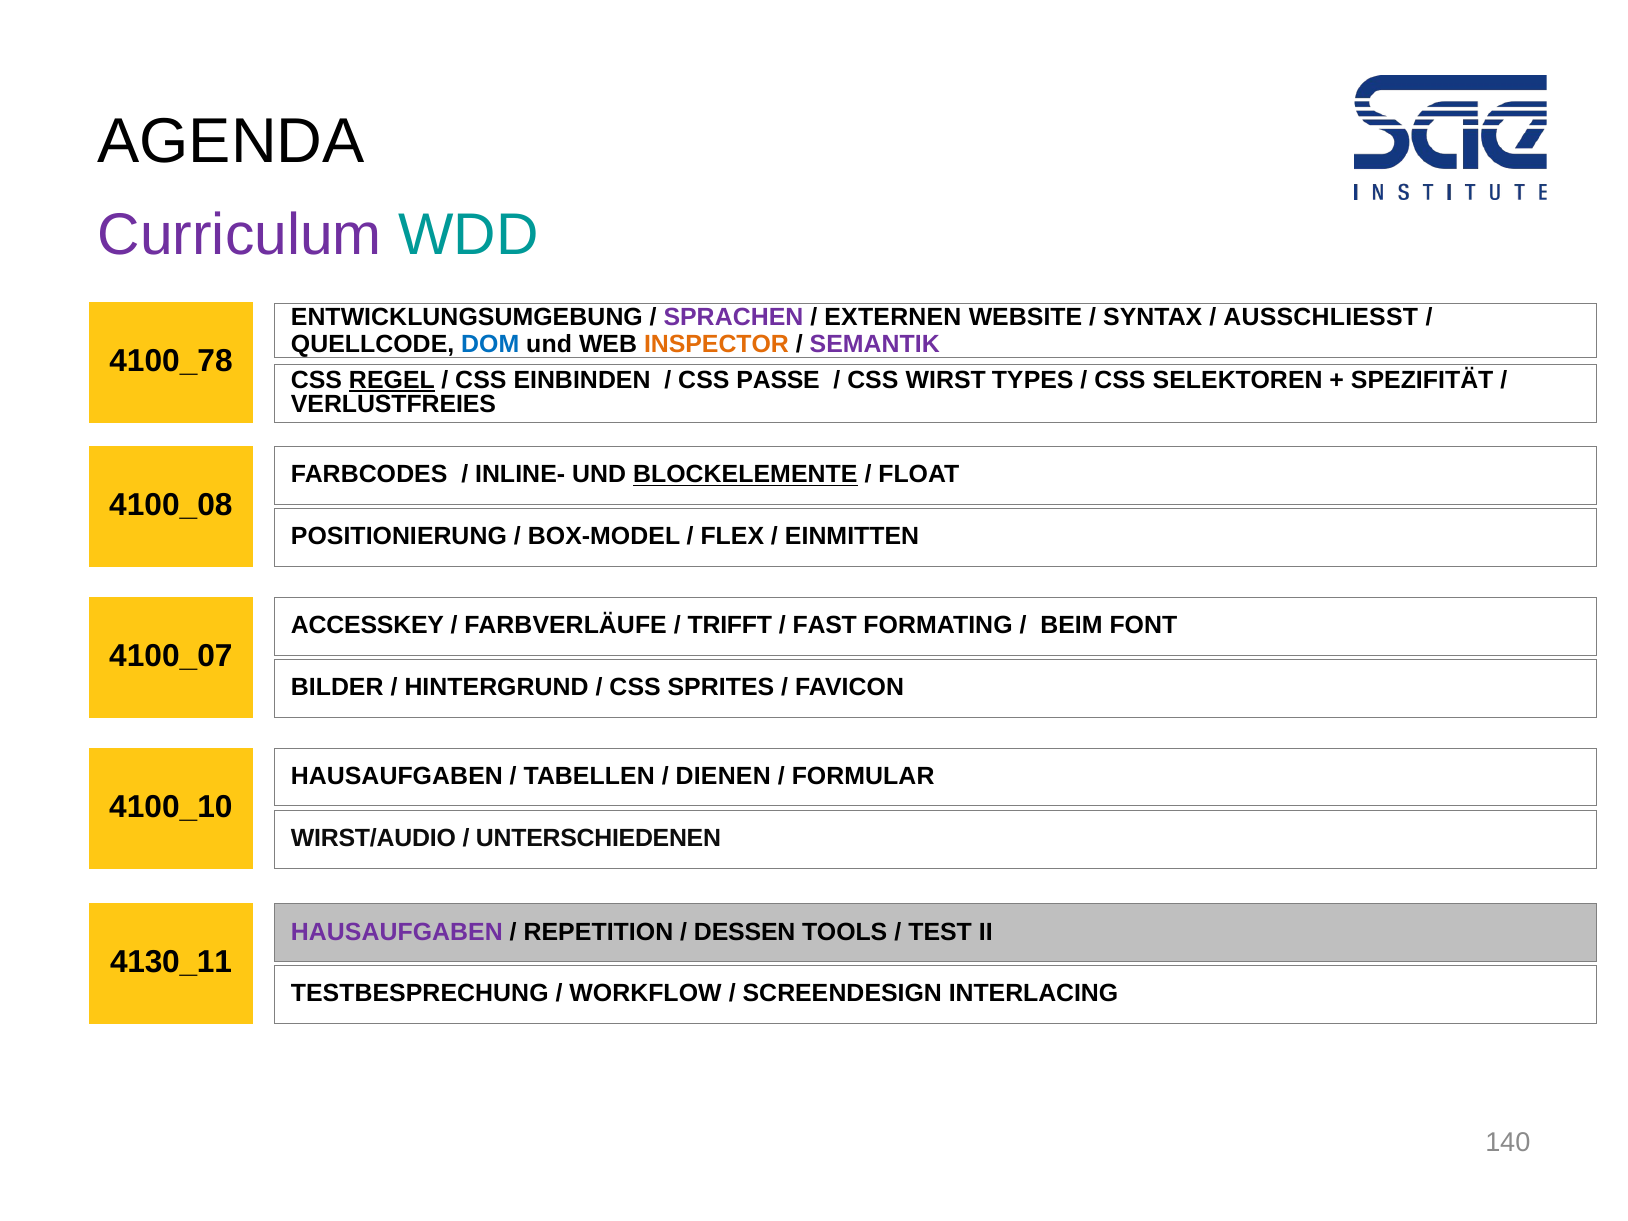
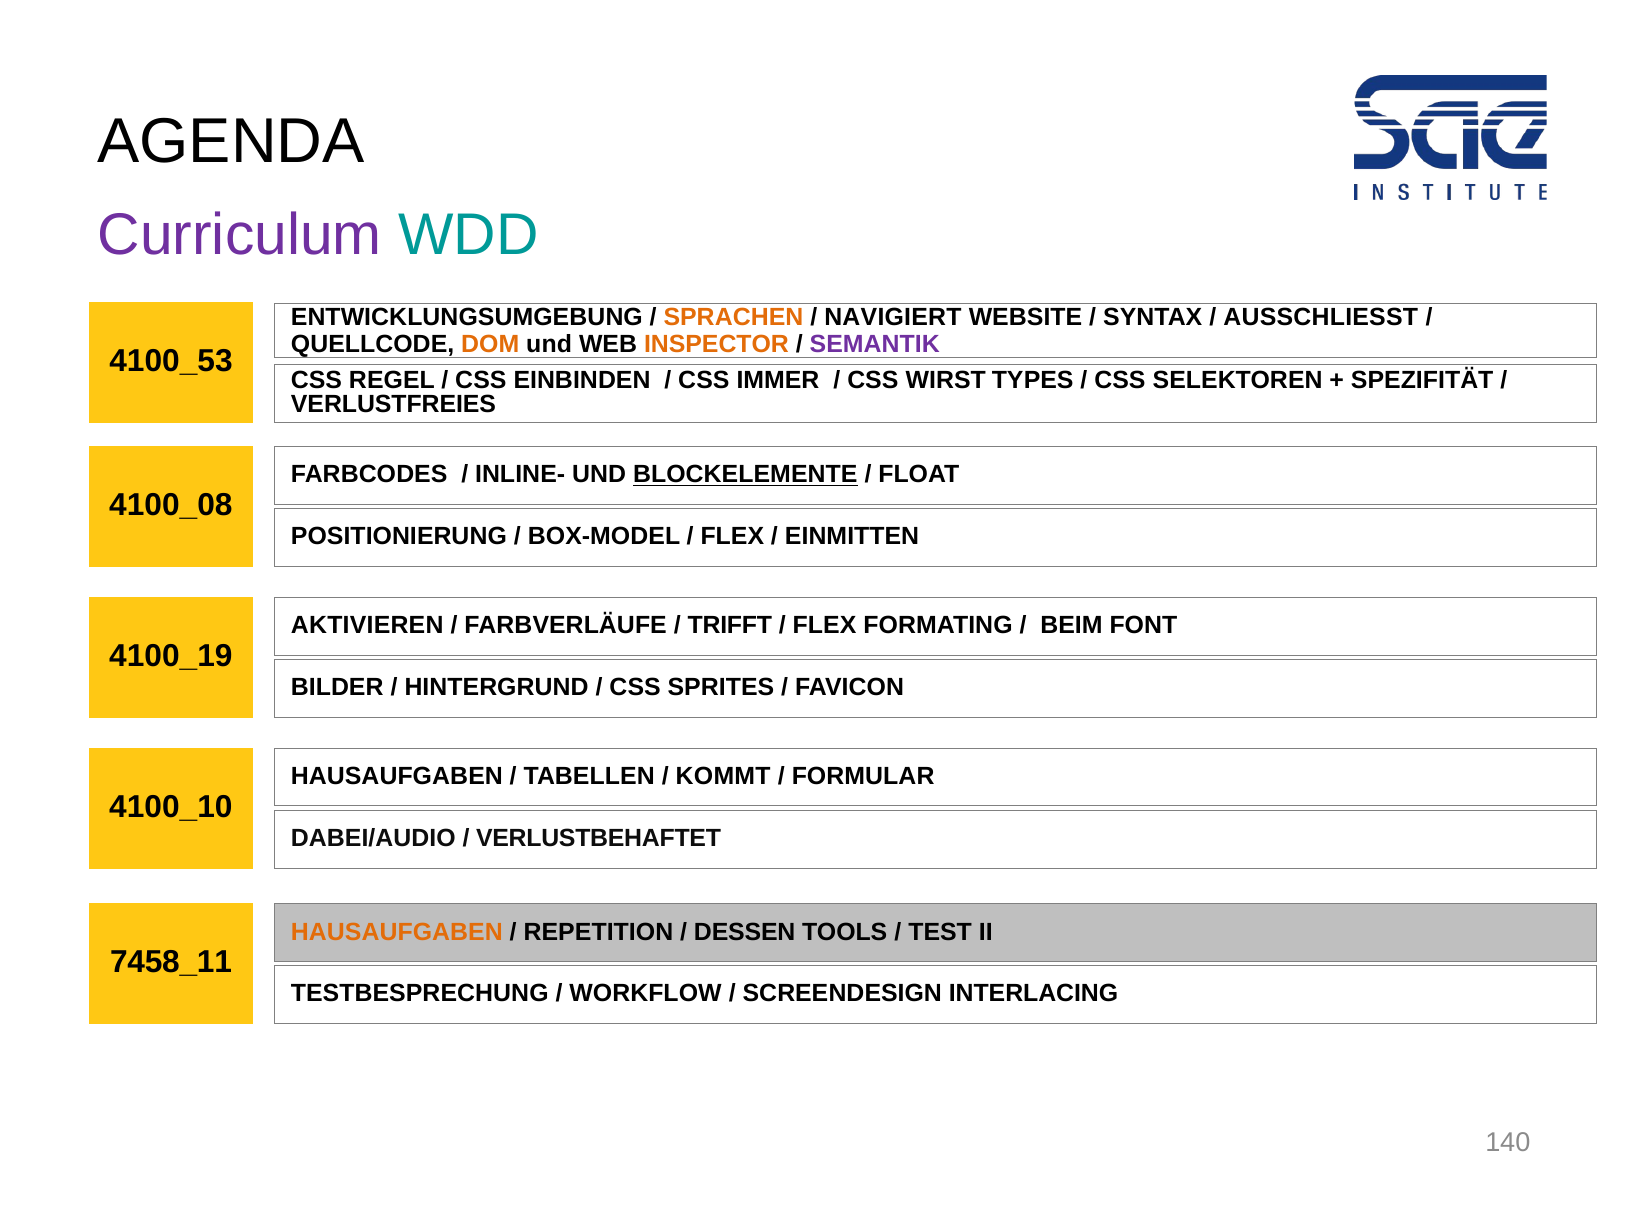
SPRACHEN colour: purple -> orange (733, 317)
EXTERNEN: EXTERNEN -> NAVIGIERT (893, 317)
DOM colour: blue -> orange (490, 344)
4100_78: 4100_78 -> 4100_53 (171, 361)
REGEL underline: present -> none (392, 380)
PASSE: PASSE -> IMMER (778, 380)
ACCESSKEY: ACCESSKEY -> AKTIVIEREN (367, 625)
FAST: FAST -> FLEX (825, 625)
4100_07: 4100_07 -> 4100_19 (171, 656)
DIENEN: DIENEN -> KOMMT (723, 776)
WIRST/AUDIO: WIRST/AUDIO -> DABEI/AUDIO (373, 838)
UNTERSCHIEDENEN: UNTERSCHIEDENEN -> VERLUSTBEHAFTET (599, 838)
HAUSAUFGABEN colour: purple -> orange (397, 932)
4130_11: 4130_11 -> 7458_11 (171, 962)
